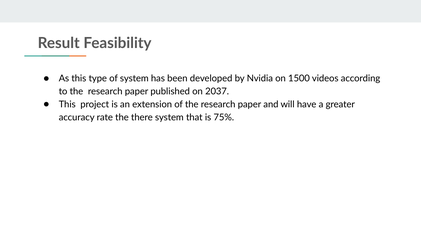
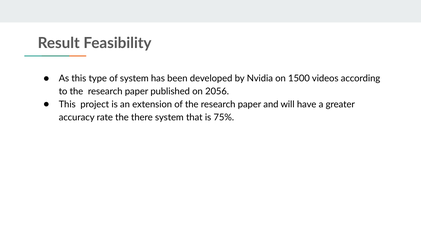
2037: 2037 -> 2056 (217, 91)
